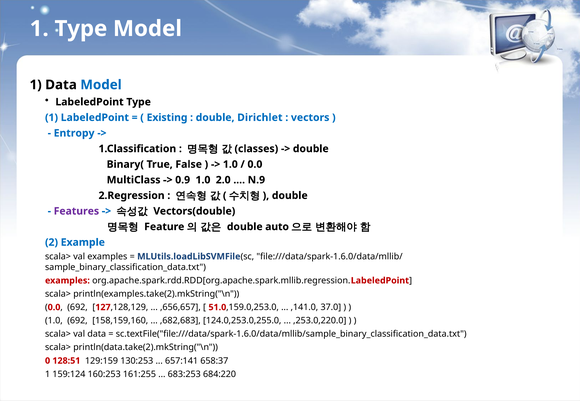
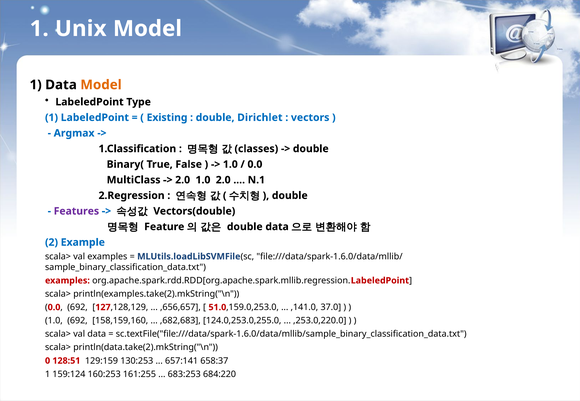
1 Type: Type -> Unix (81, 29)
Model colour: blue -> orange (101, 85)
Entropy: Entropy -> Argmax (74, 133)
0.9: 0.9 -> 2.0 (183, 180)
N.9: N.9 -> N.1 (256, 180)
double auto: auto -> data (277, 227)
